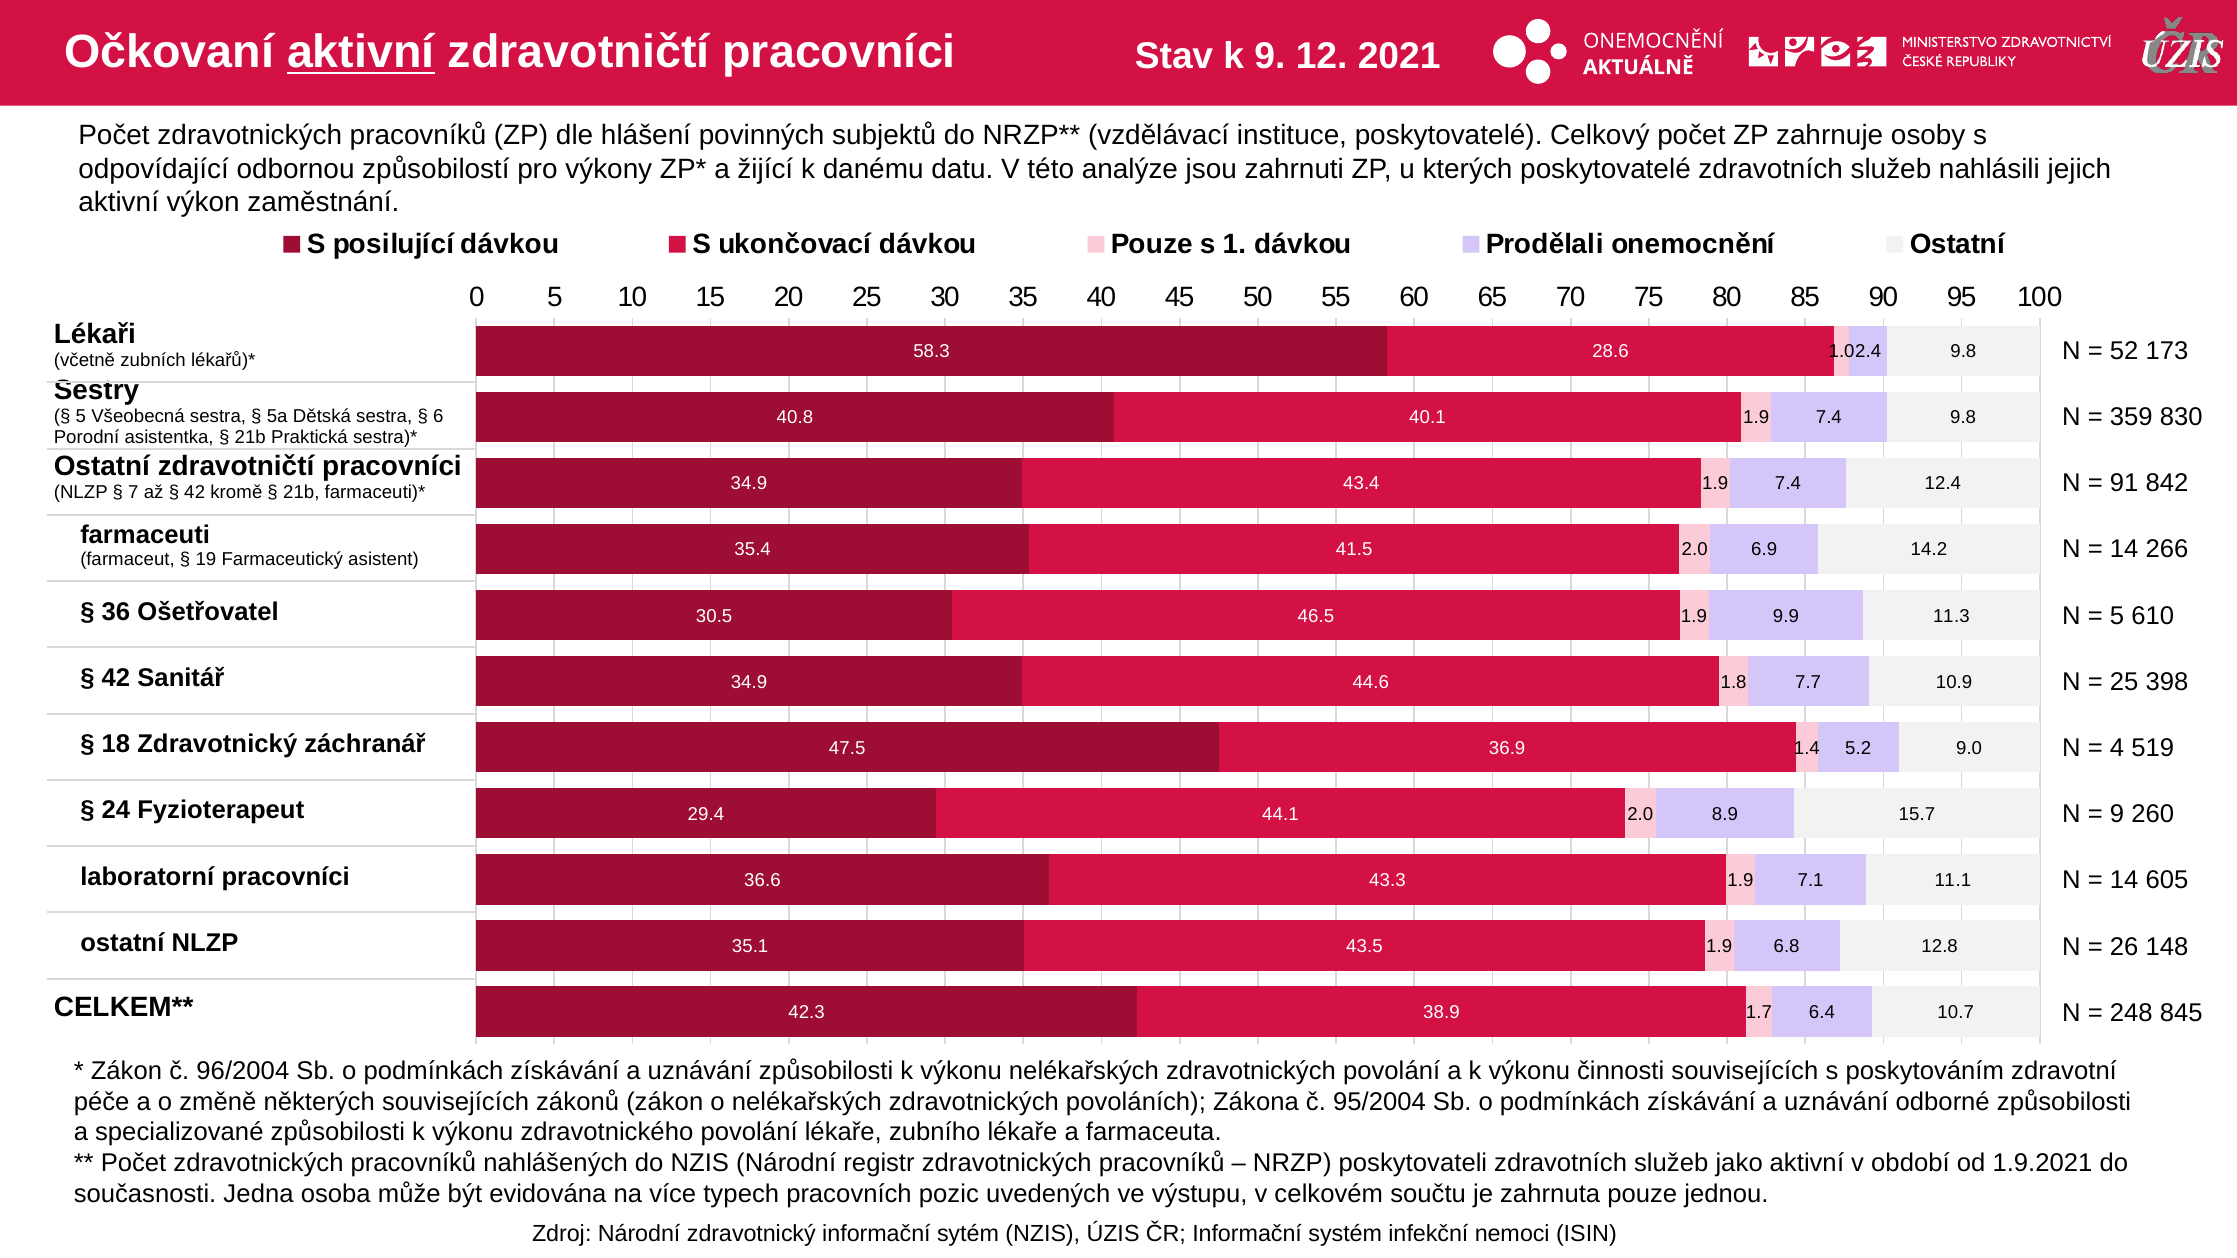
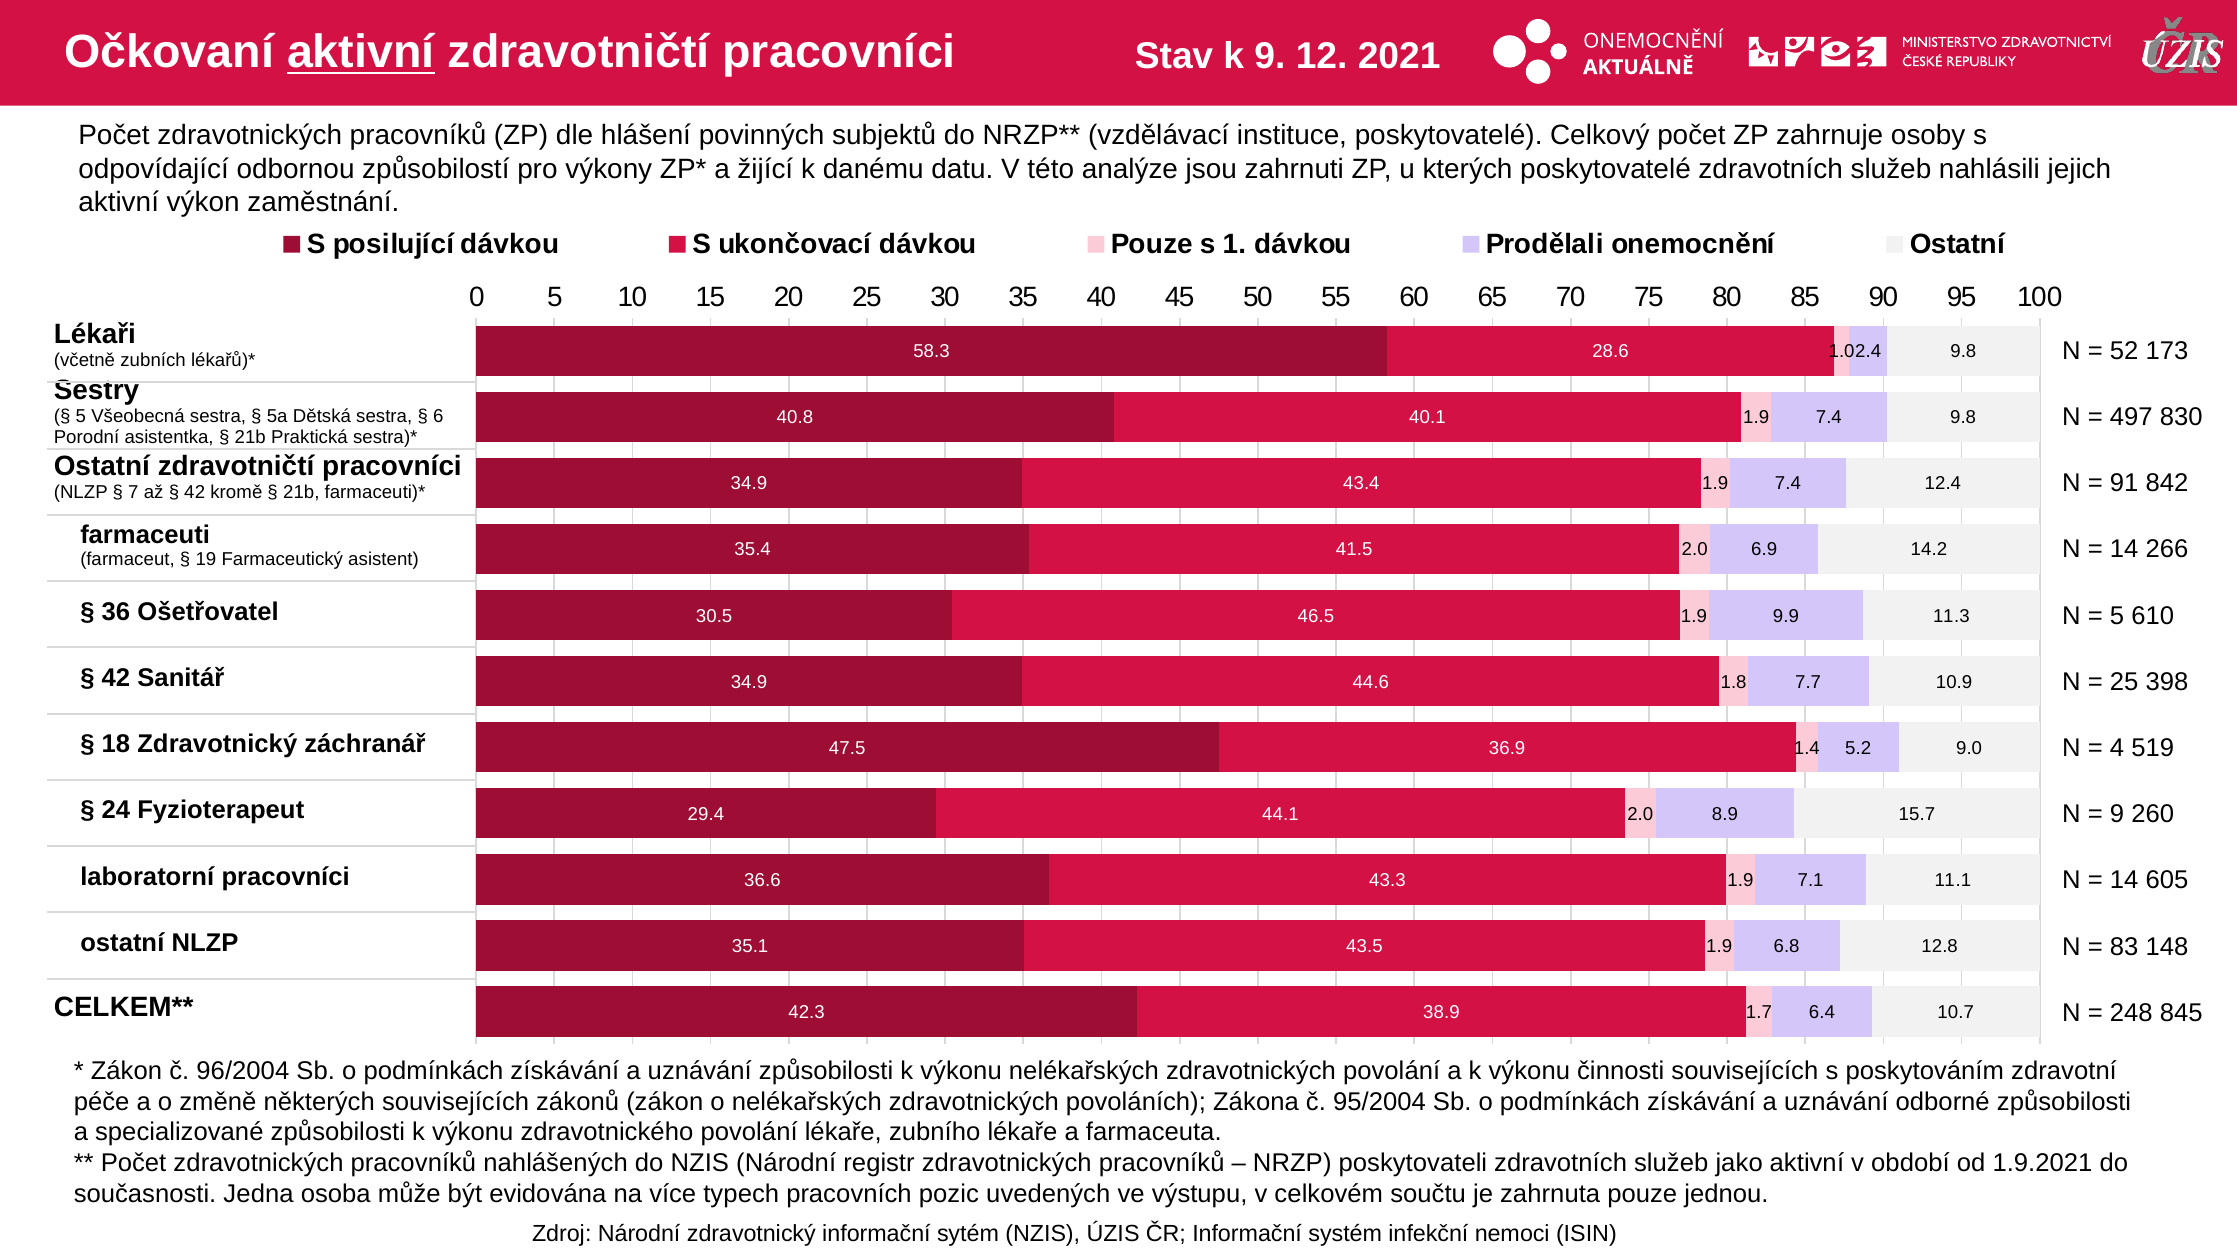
359: 359 -> 497 (2131, 417)
26: 26 -> 83 (2124, 947)
